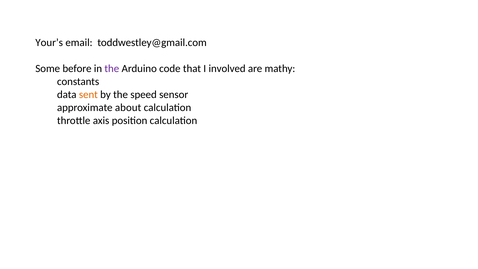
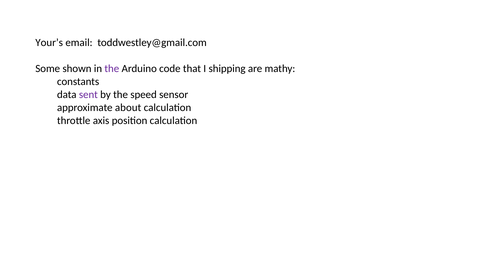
before: before -> shown (77, 69)
involved: involved -> shipping (227, 69)
sent colour: orange -> purple (88, 95)
